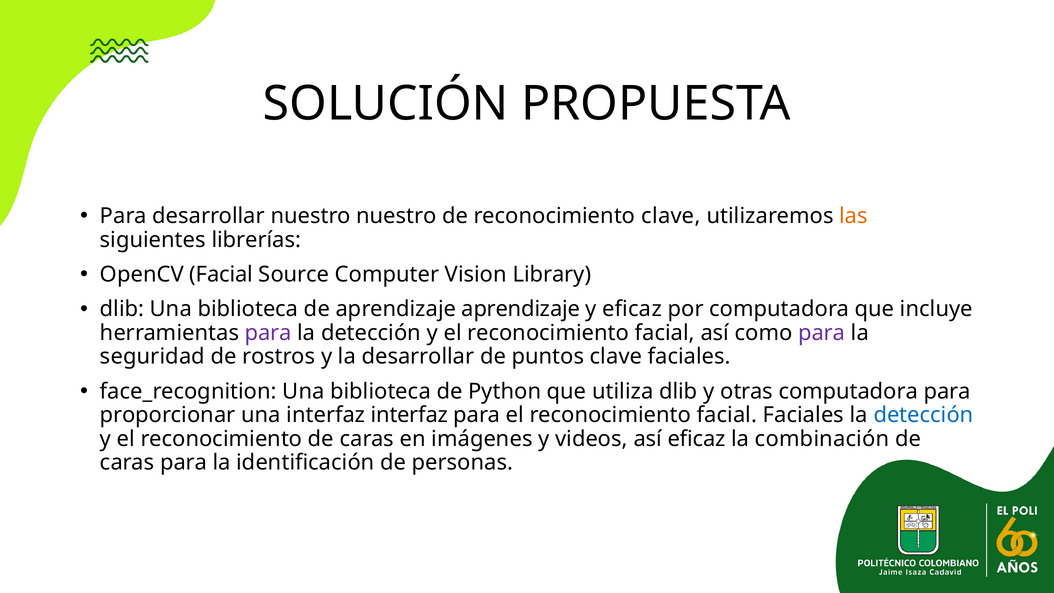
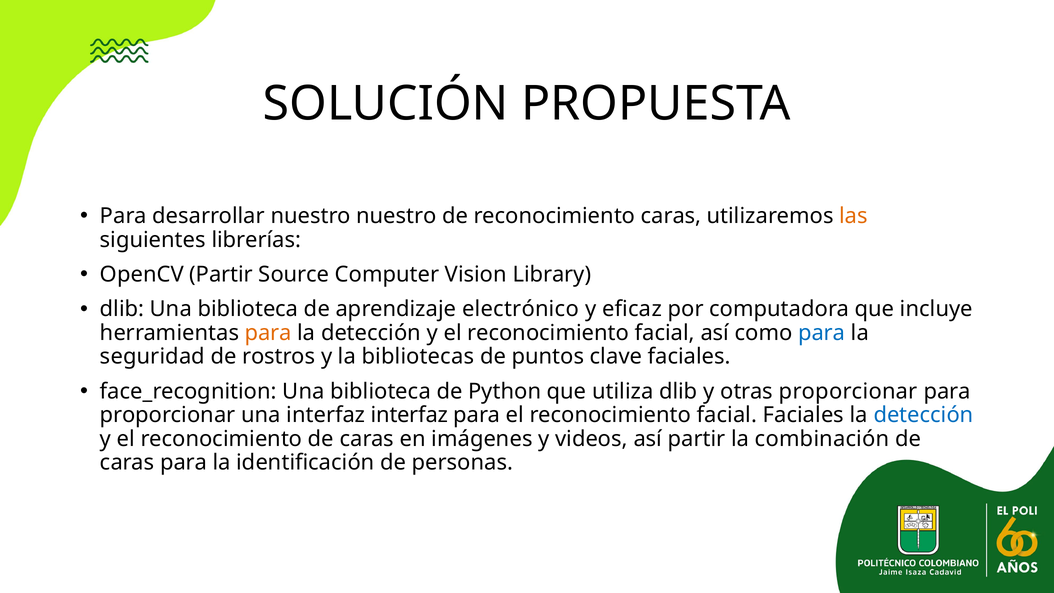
reconocimiento clave: clave -> caras (671, 216)
OpenCV Facial: Facial -> Partir (221, 274)
aprendizaje aprendizaje: aprendizaje -> electrónico (521, 309)
para colour: purple -> orange (268, 333)
para colour: purple -> blue (822, 333)
la desarrollar: desarrollar -> bibliotecas (418, 357)
otras computadora: computadora -> proporcionar (848, 391)
así eficaz: eficaz -> partir (697, 439)
